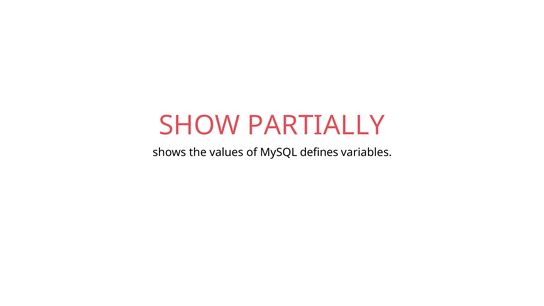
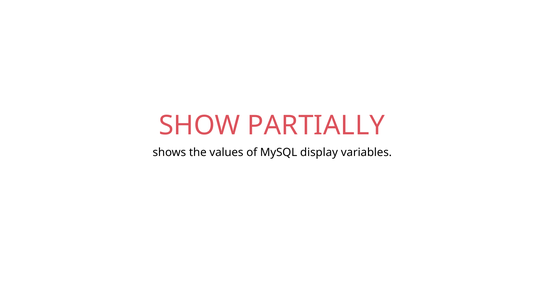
defines: defines -> display (319, 152)
